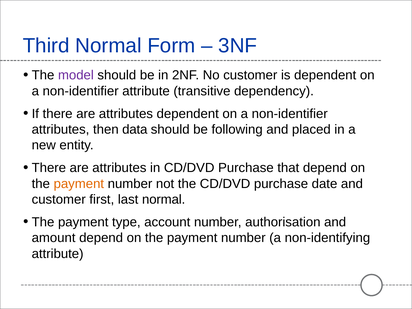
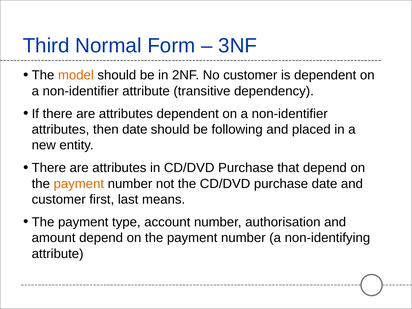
model colour: purple -> orange (76, 75)
then data: data -> date (135, 129)
last normal: normal -> means (164, 199)
